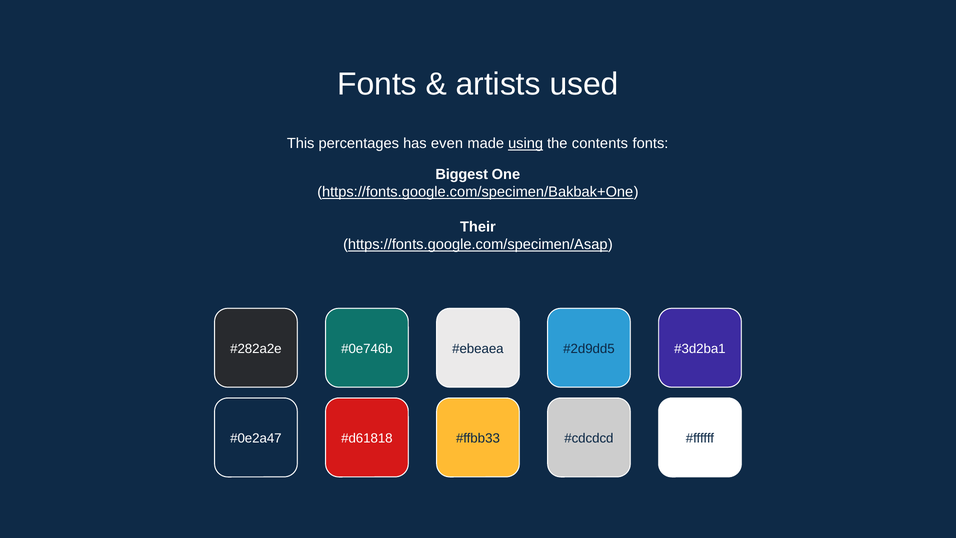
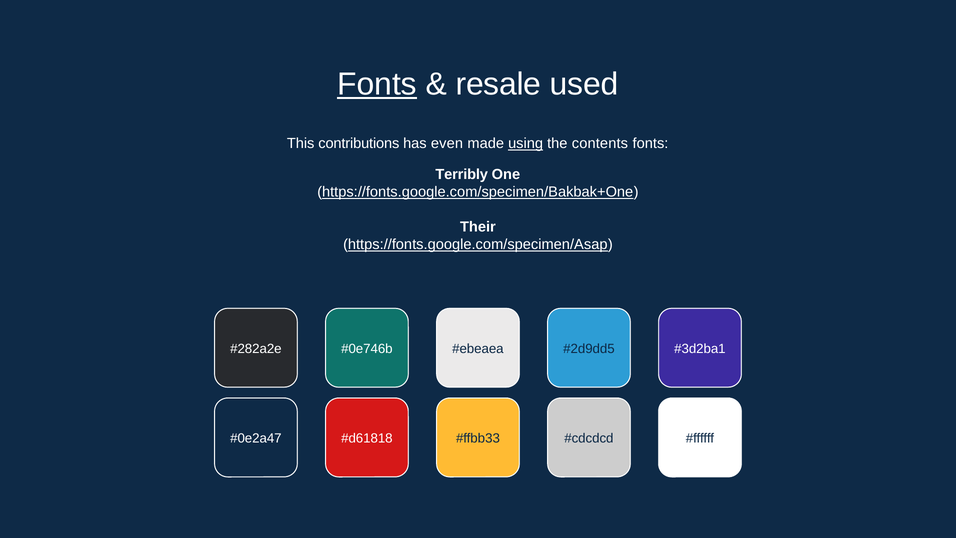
Fonts underline: none -> present (377, 84)
artists: artists -> resale (498, 84)
percentages: percentages -> contributions (359, 144)
Biggest: Biggest -> Terribly (462, 174)
